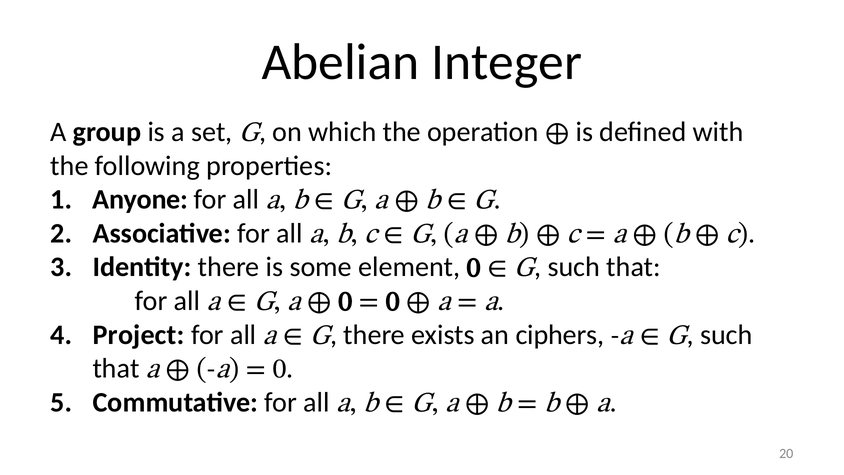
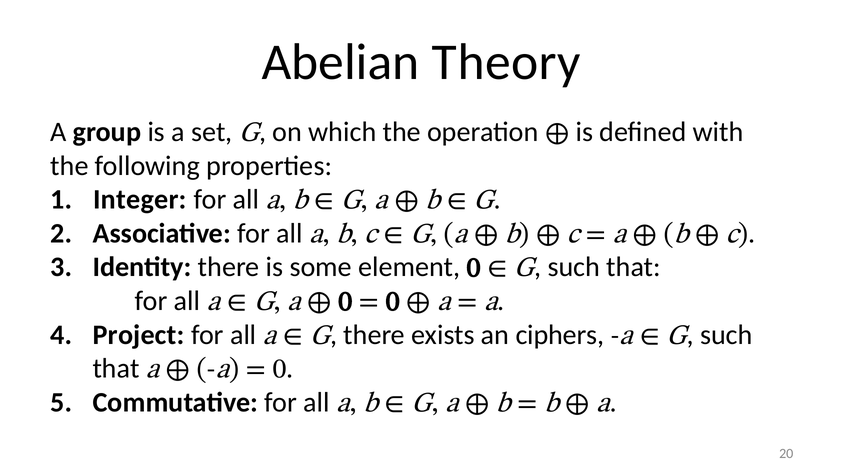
Integer: Integer -> Theory (506, 62)
Anyone: Anyone -> Integer (140, 200)
